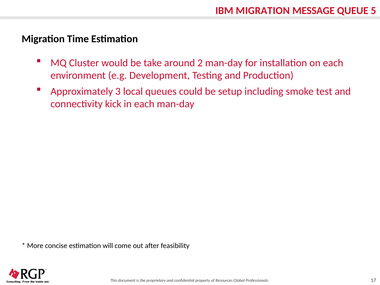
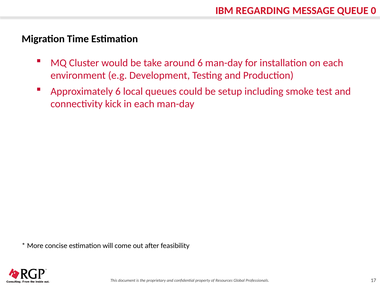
IBM MIGRATION: MIGRATION -> REGARDING (263, 11)
5: 5 -> 0 (373, 11)
around 2: 2 -> 6 (200, 63)
Approximately 3: 3 -> 6 (118, 91)
